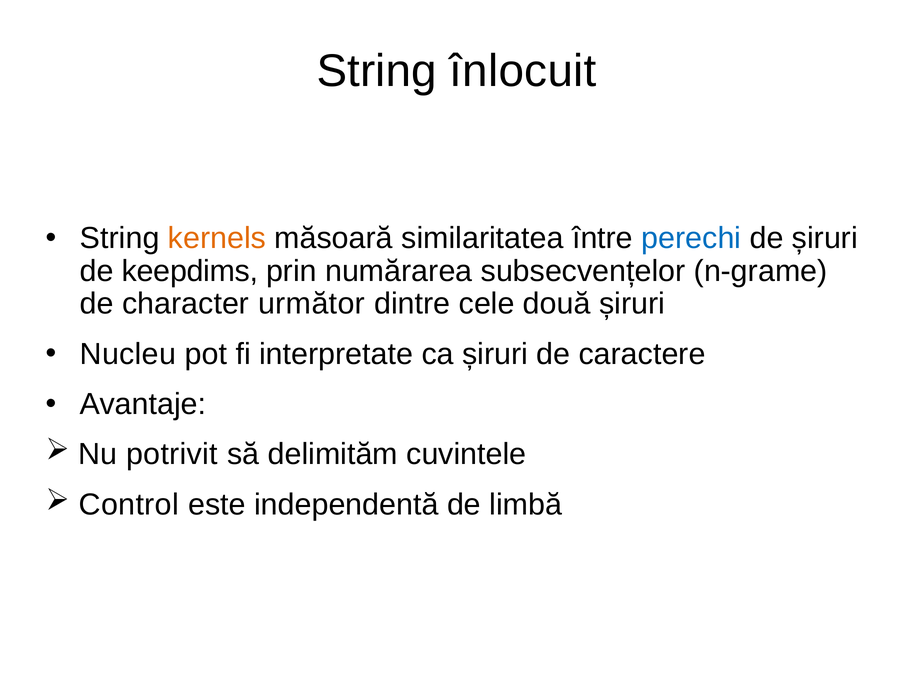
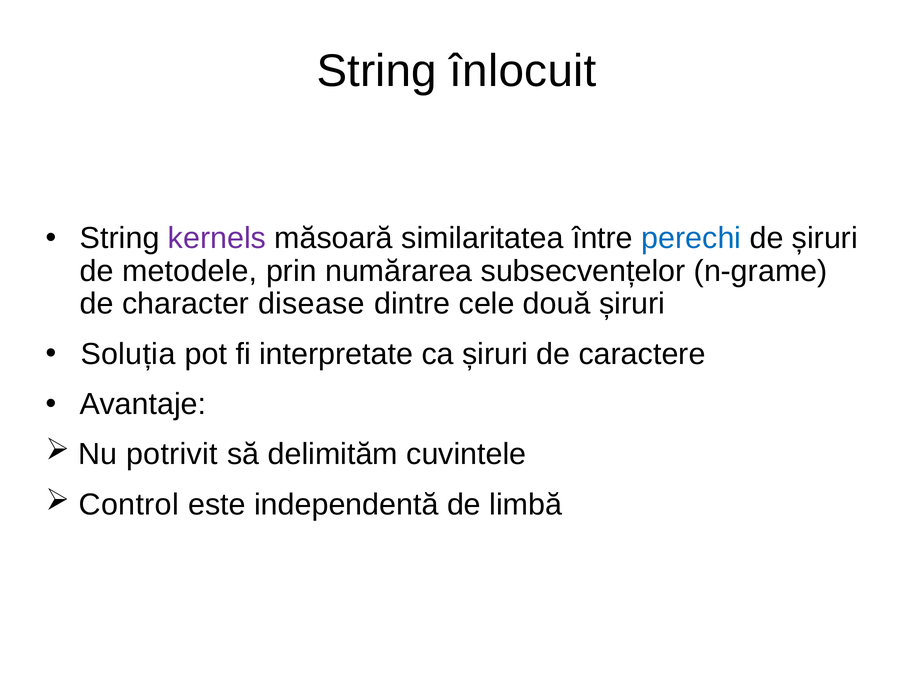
kernels colour: orange -> purple (217, 238)
keepdims: keepdims -> metodele (190, 271)
următor: următor -> disease (312, 304)
Nucleu: Nucleu -> Soluția (128, 354)
